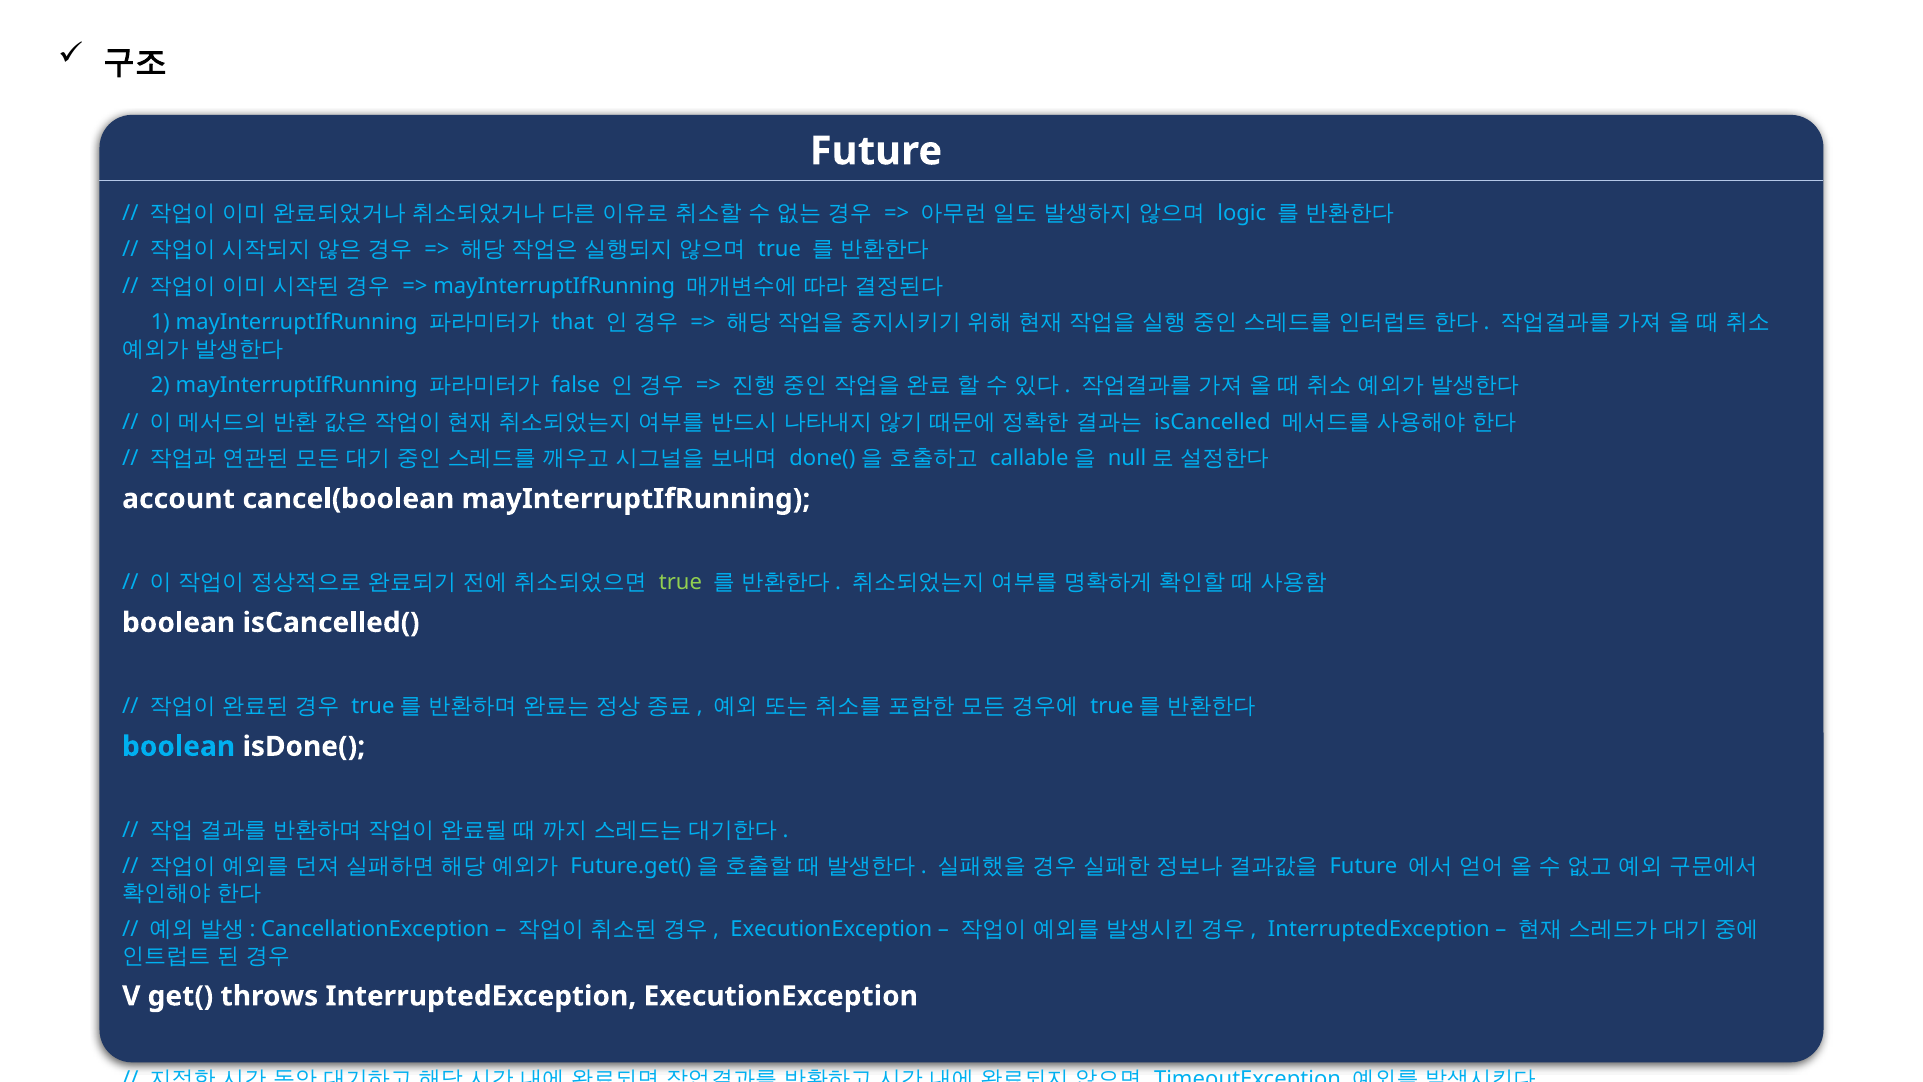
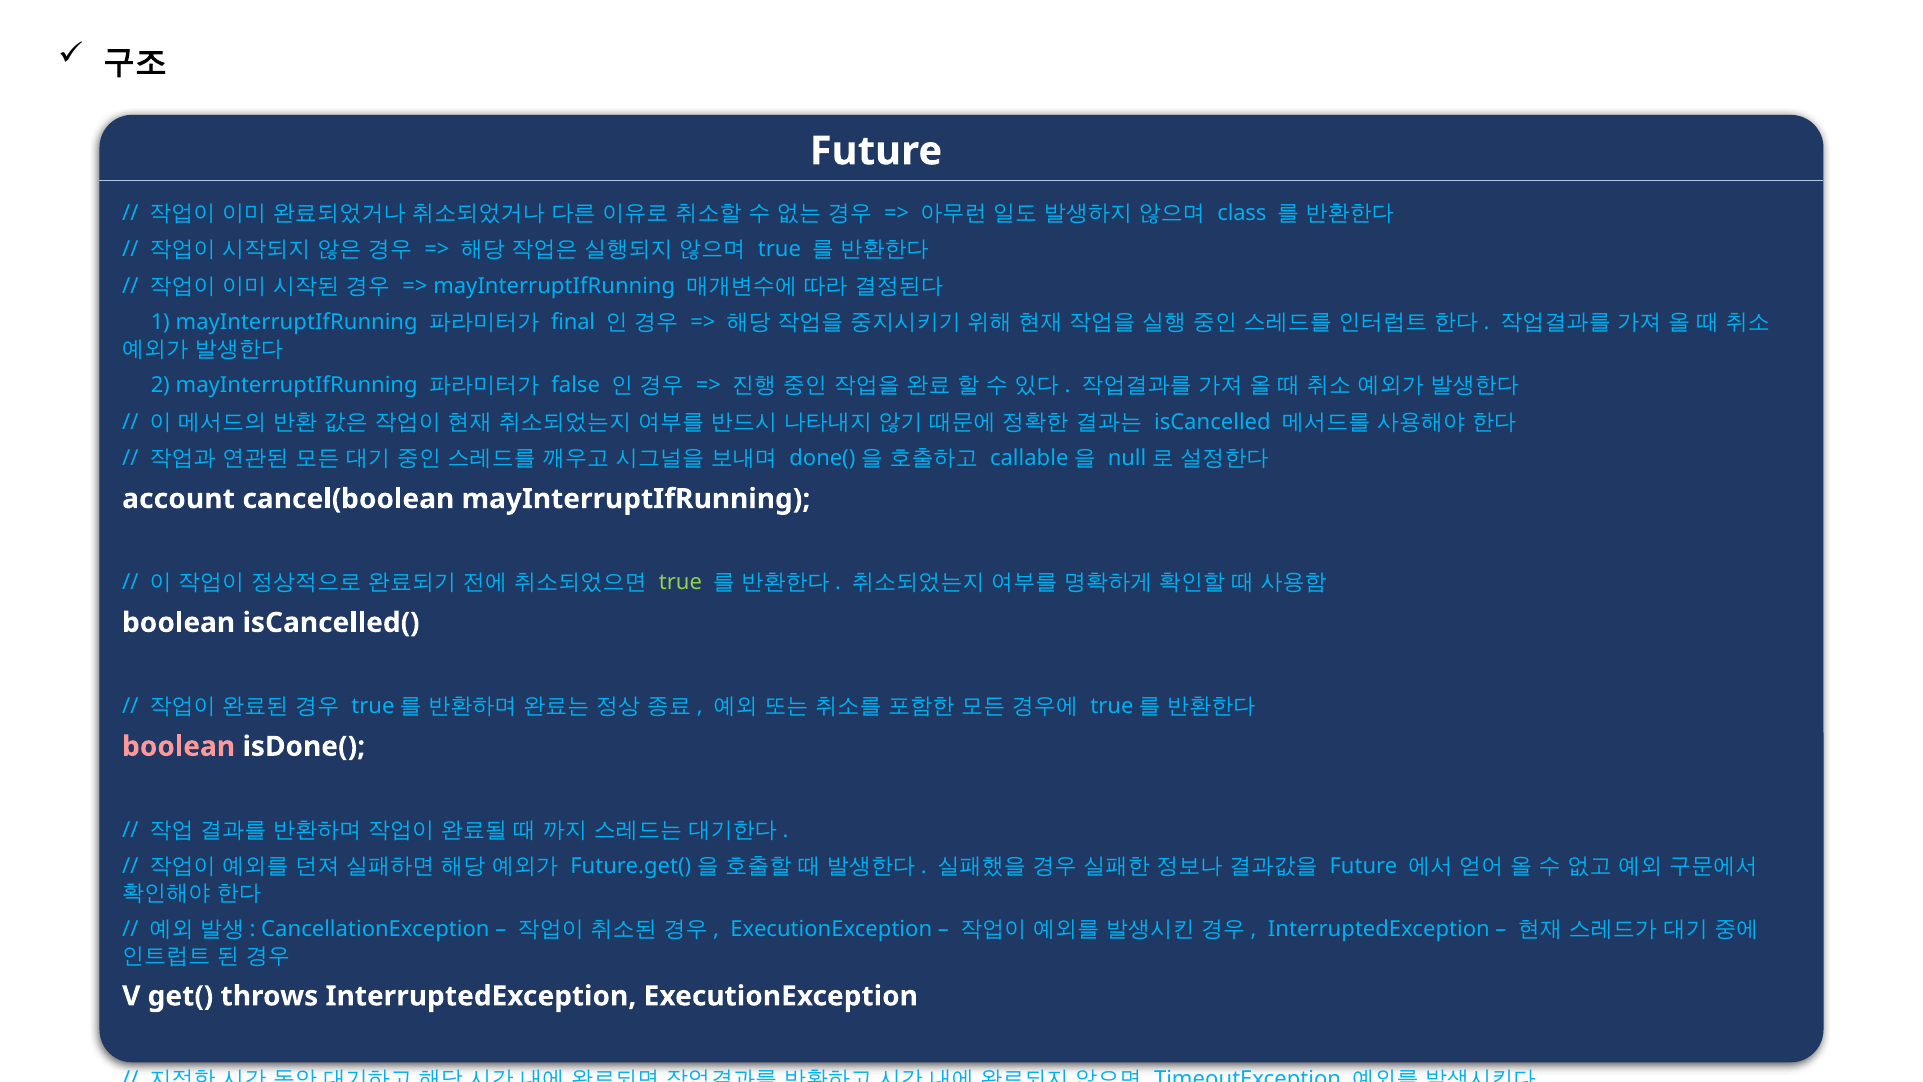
logic: logic -> class (1242, 213)
that: that -> final (573, 322)
boolean colour: light blue -> pink (179, 746)
